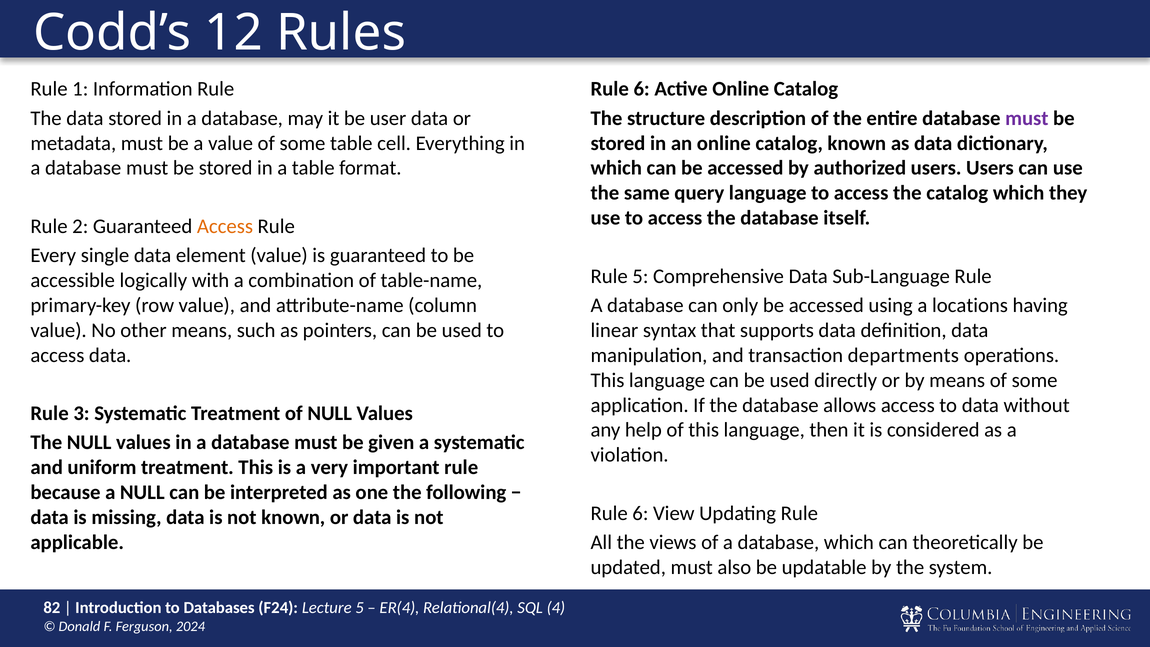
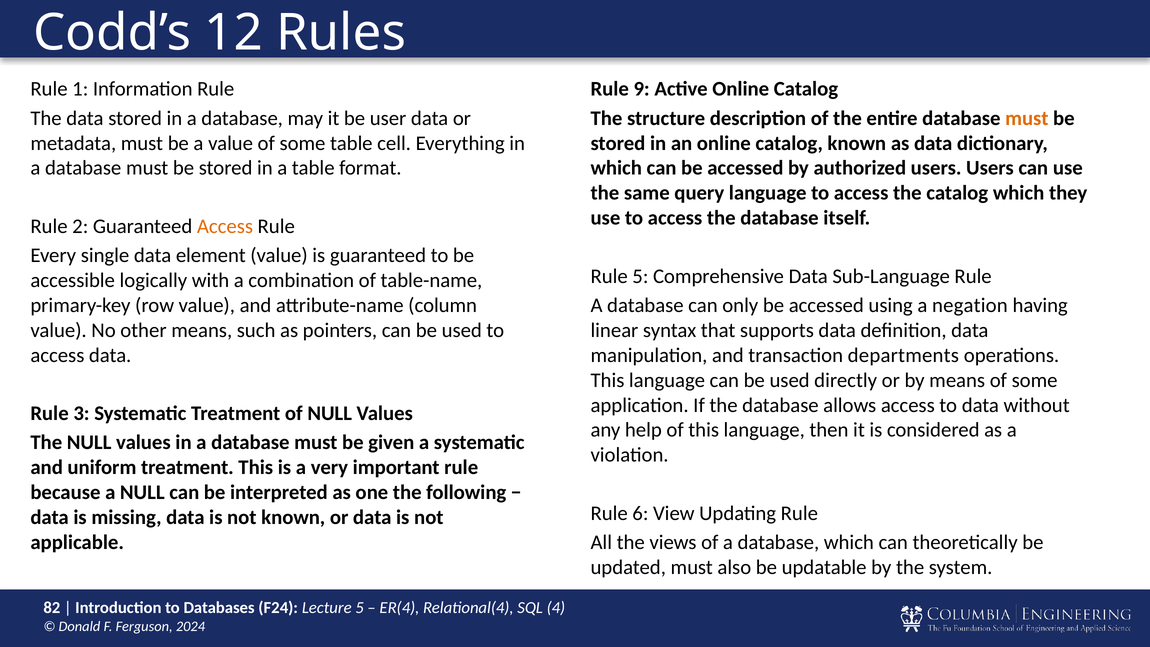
6: 6 -> 9 (642, 89)
must colour: purple -> orange (1027, 118)
locations: locations -> negation (970, 305)
